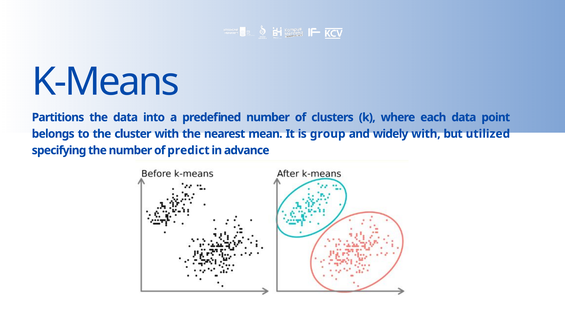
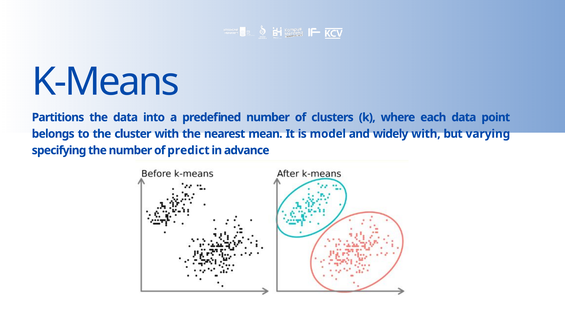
group: group -> model (328, 134)
utilized: utilized -> varying (488, 134)
